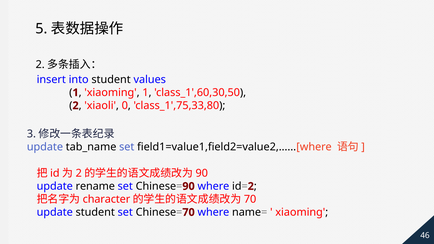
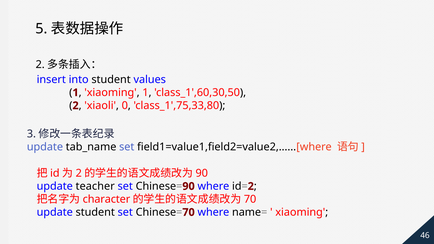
rename: rename -> teacher (95, 186)
